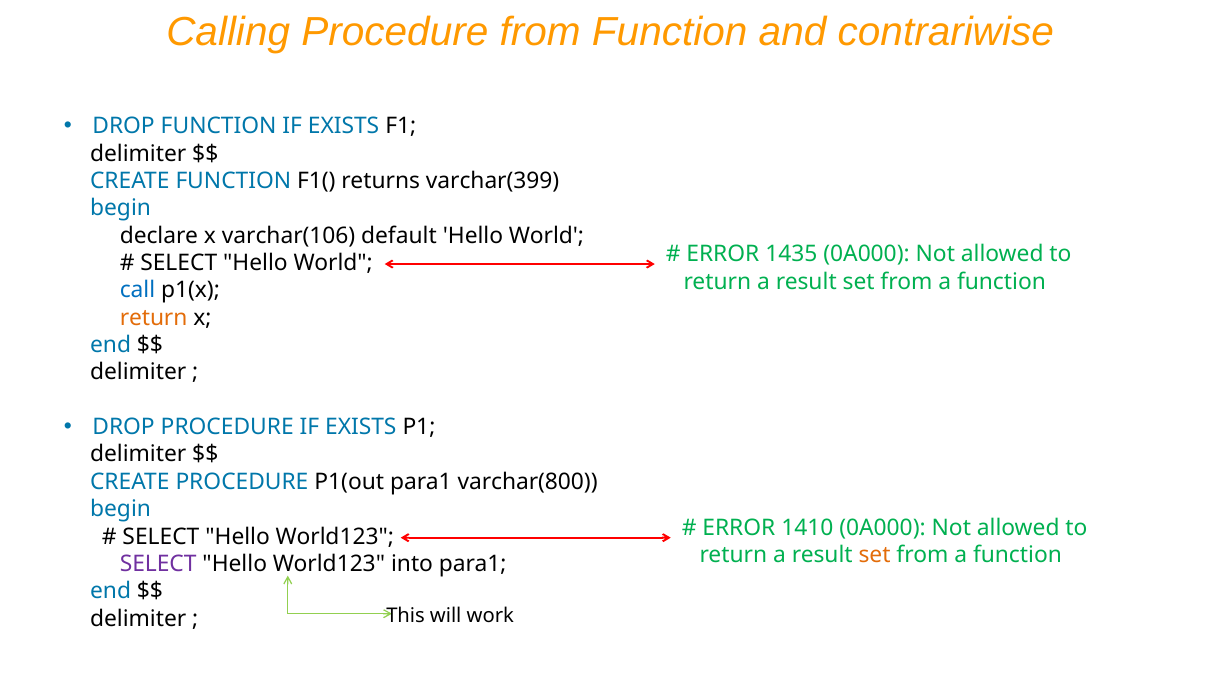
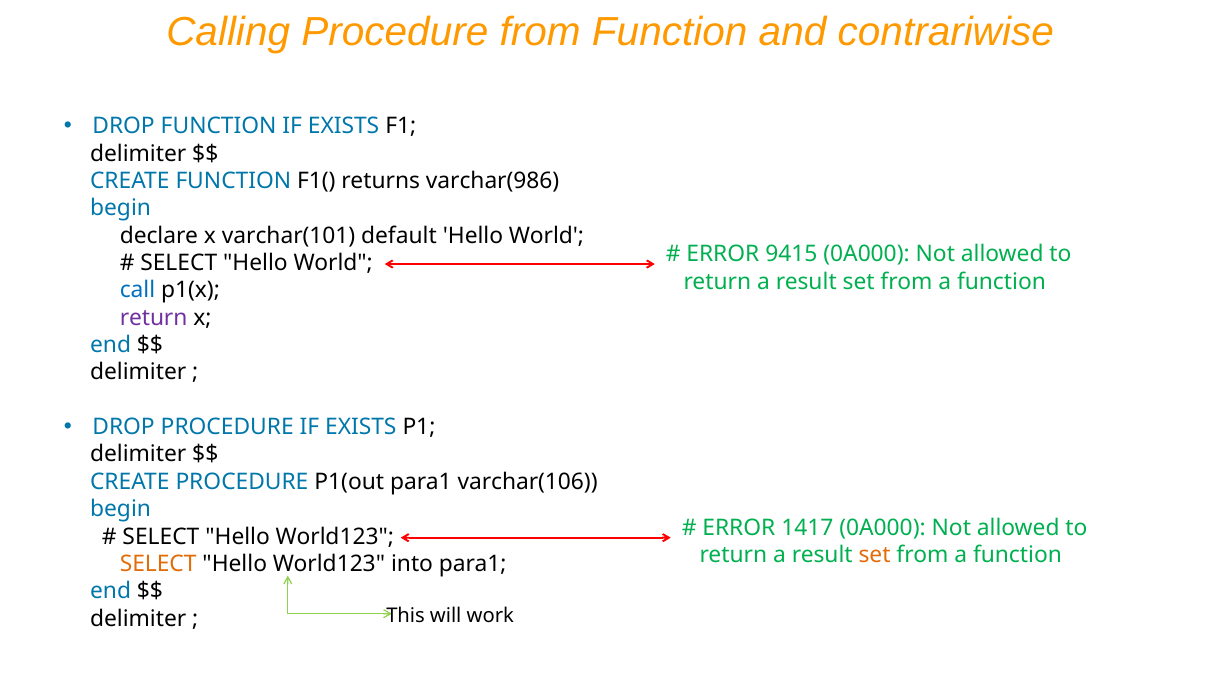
varchar(399: varchar(399 -> varchar(986 (493, 181)
varchar(106: varchar(106 -> varchar(101 (289, 236)
1435: 1435 -> 9415 (791, 254)
return colour: orange -> purple (154, 318)
varchar(800: varchar(800 -> varchar(106 (528, 482)
1410: 1410 -> 1417 (807, 528)
SELECT colour: purple -> orange (158, 564)
